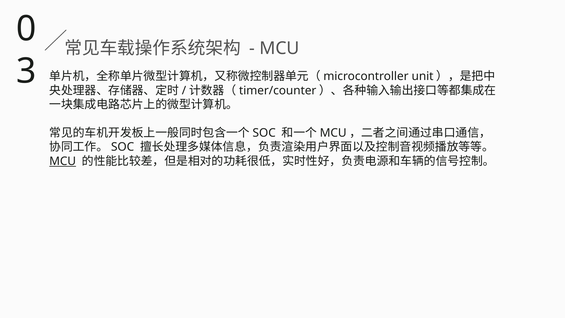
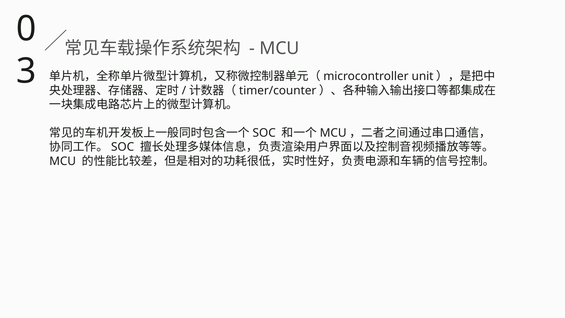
MCU underline: present -> none (63, 161)
